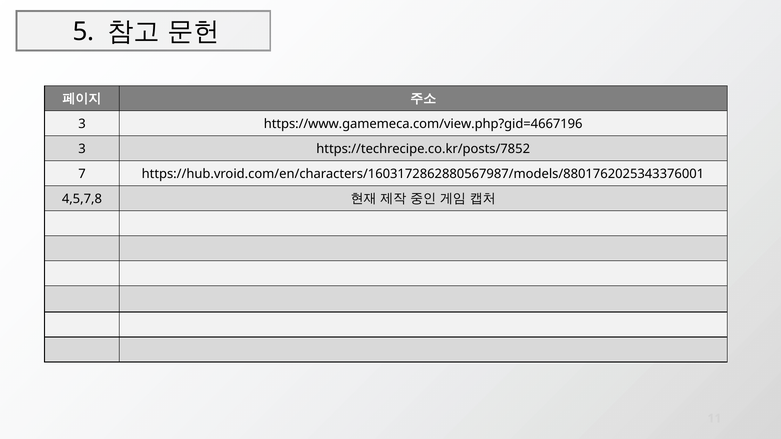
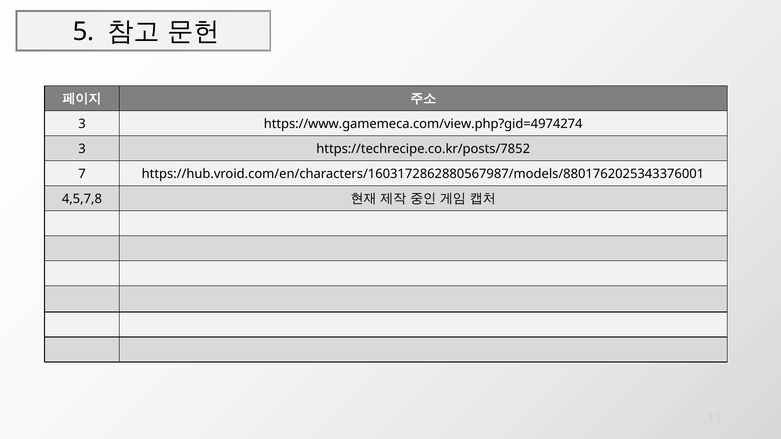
https://www.gamemeca.com/view.php?gid=4667196: https://www.gamemeca.com/view.php?gid=4667196 -> https://www.gamemeca.com/view.php?gid=4974274 (423, 124)
